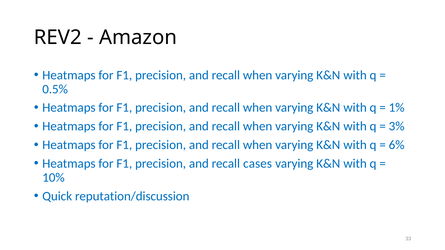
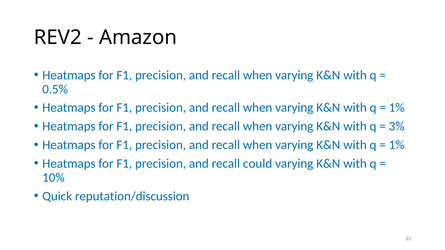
6%: 6% -> 1% (397, 145)
cases: cases -> could (258, 164)
